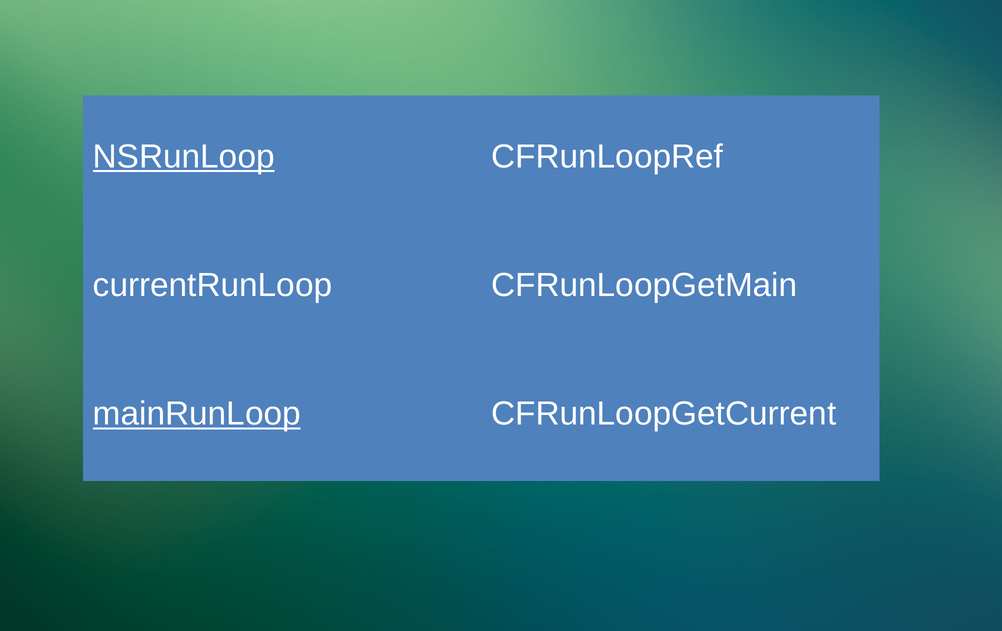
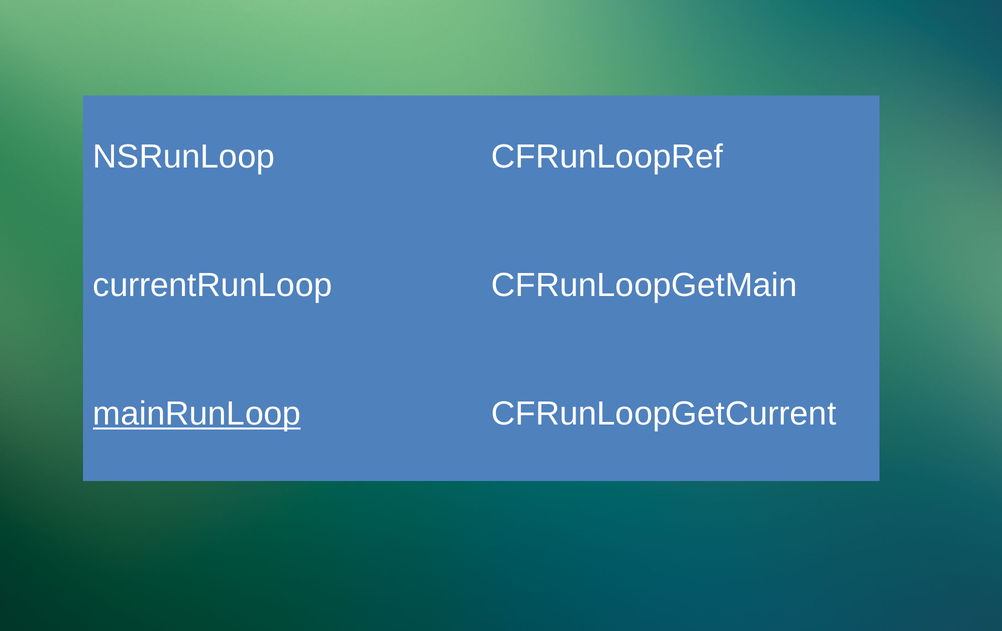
NSRunLoop underline: present -> none (184, 157)
